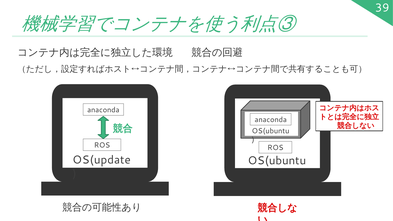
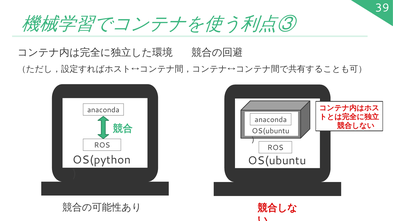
OS(update: OS(update -> OS(python (102, 160)
